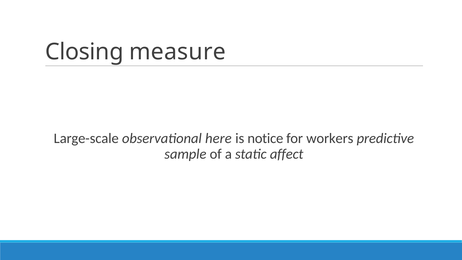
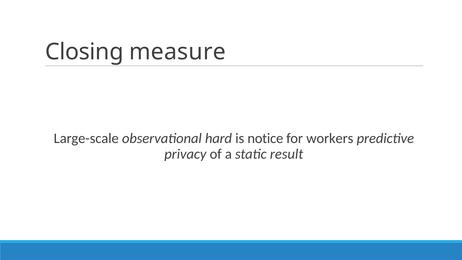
here: here -> hard (218, 138)
sample: sample -> privacy (185, 154)
affect: affect -> result (287, 154)
